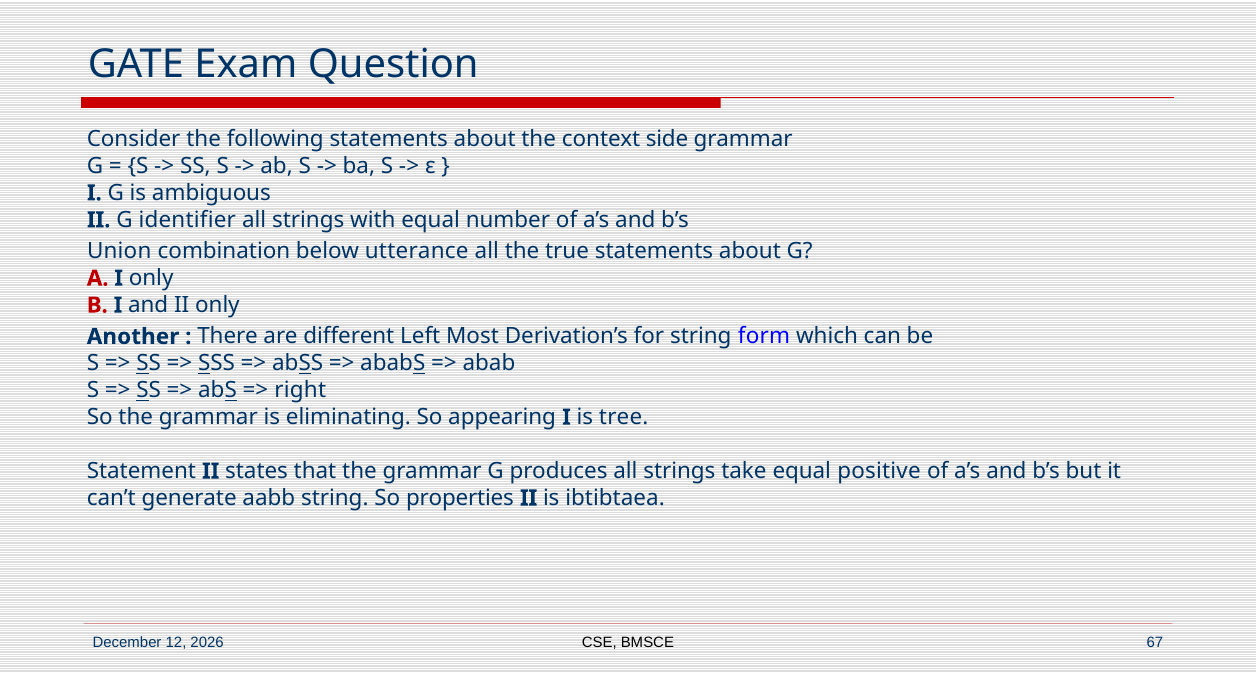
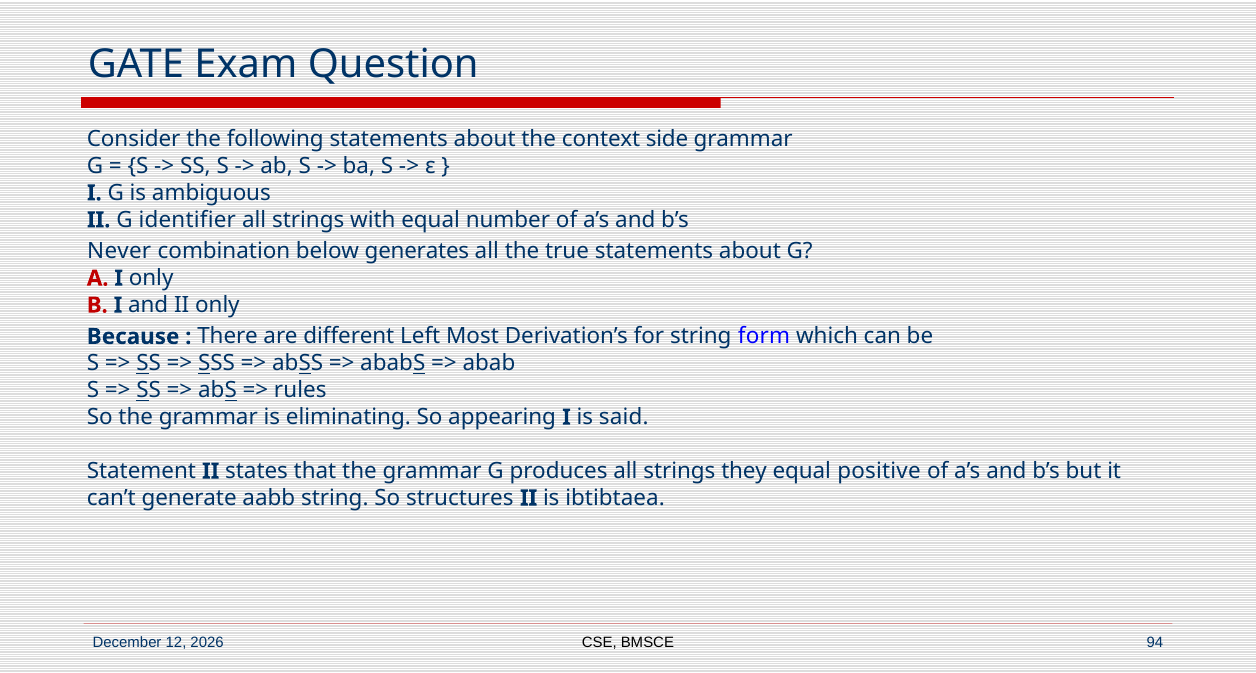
Union: Union -> Never (119, 251)
utterance: utterance -> generates (417, 251)
Another: Another -> Because (133, 337)
right: right -> rules (300, 390)
tree: tree -> said (624, 417)
take: take -> they (744, 471)
properties: properties -> structures (460, 498)
67: 67 -> 94 (1155, 642)
